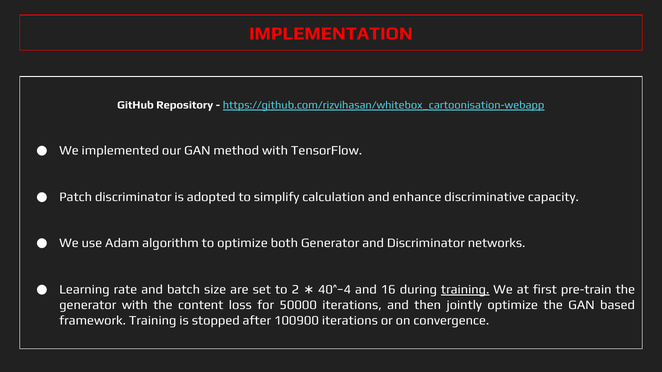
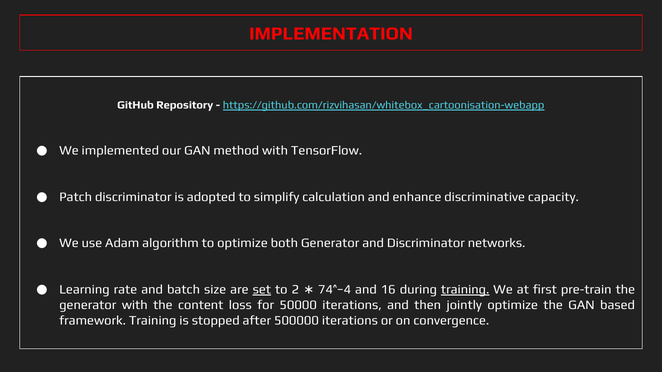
set underline: none -> present (262, 290)
40^−4: 40^−4 -> 74^−4 (334, 290)
100900: 100900 -> 500000 (296, 321)
